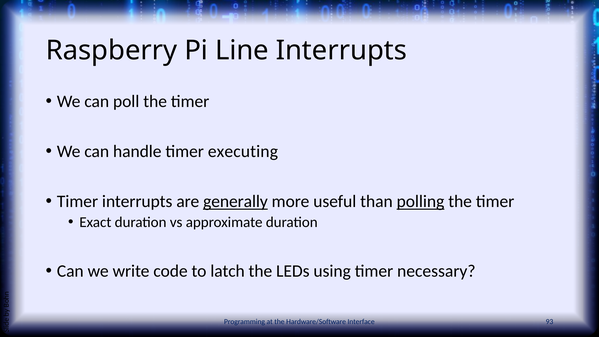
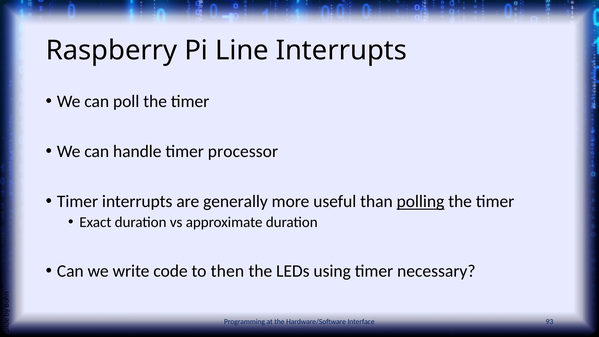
executing: executing -> processor (243, 151)
generally underline: present -> none (235, 202)
latch: latch -> then (227, 271)
